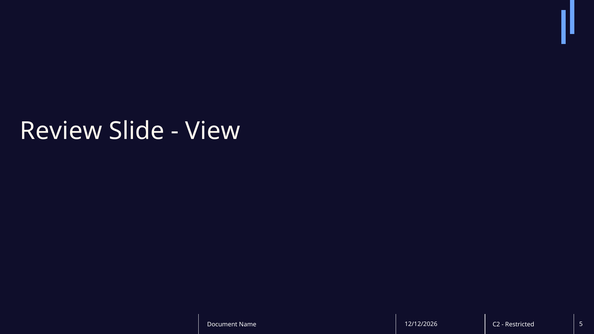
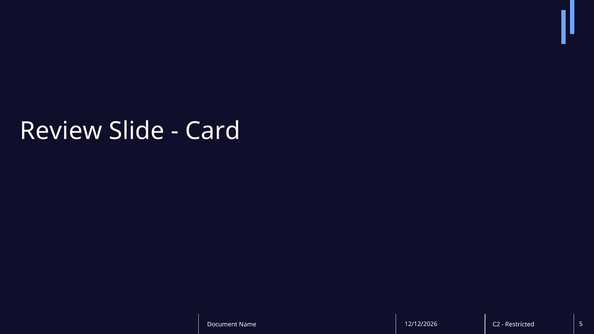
View: View -> Card (213, 131)
